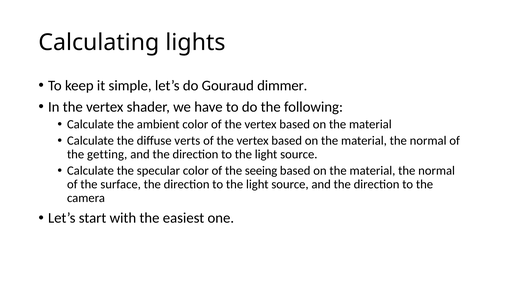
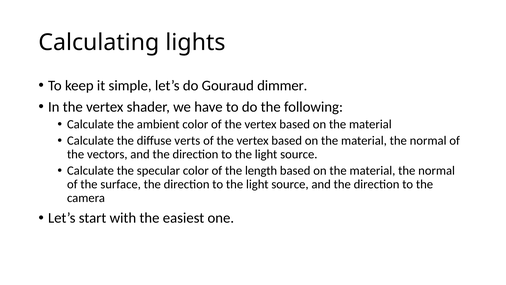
getting: getting -> vectors (107, 154)
seeing: seeing -> length (261, 170)
